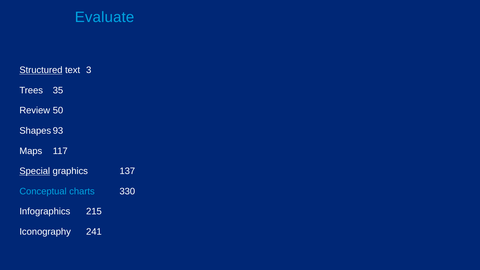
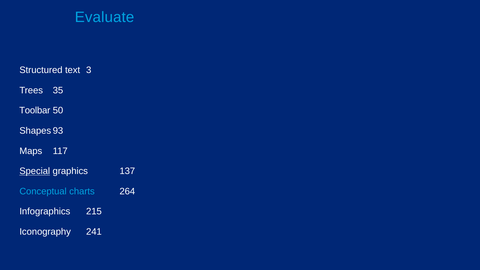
Structured underline: present -> none (41, 70)
Review: Review -> Toolbar (35, 111)
330: 330 -> 264 (127, 191)
